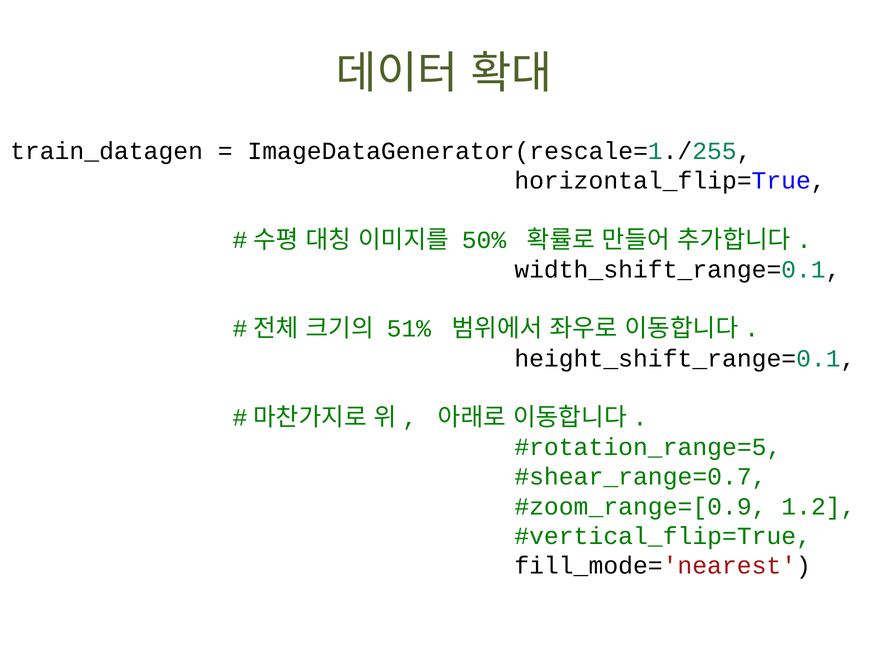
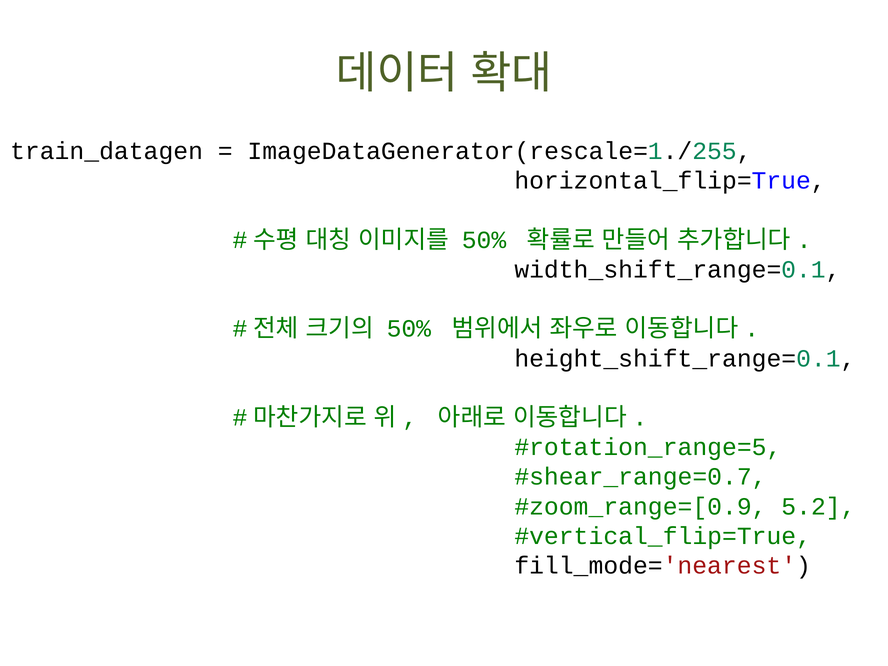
51%: 51% -> 50% (409, 329)
1.2: 1.2 -> 5.2 (818, 506)
